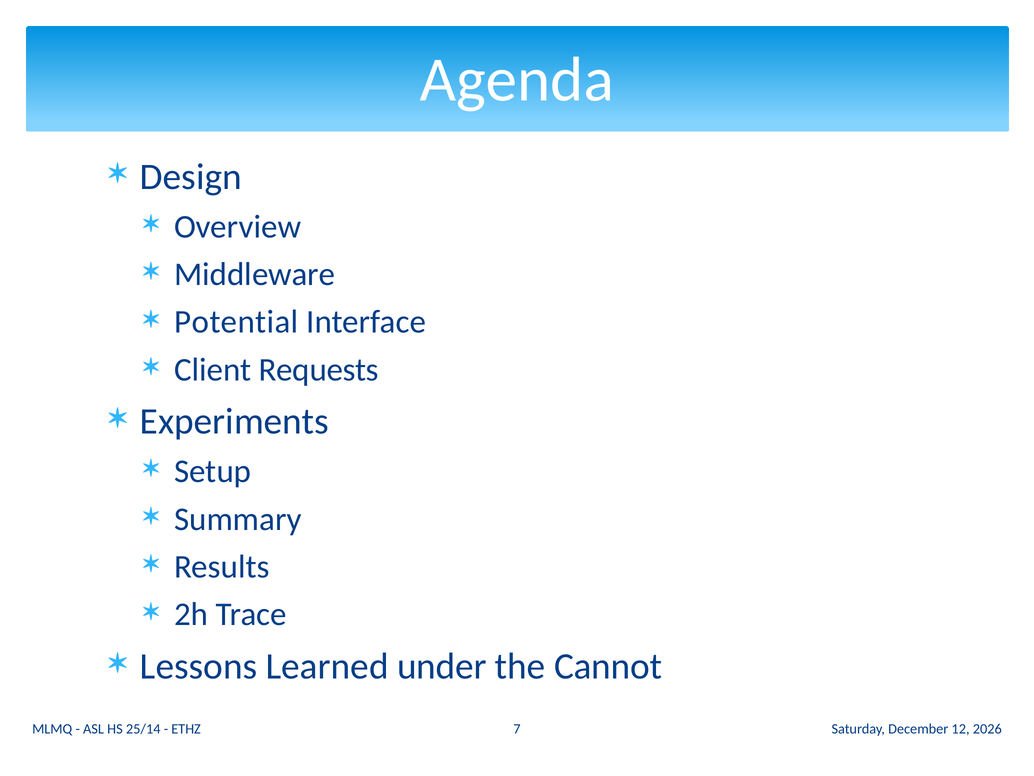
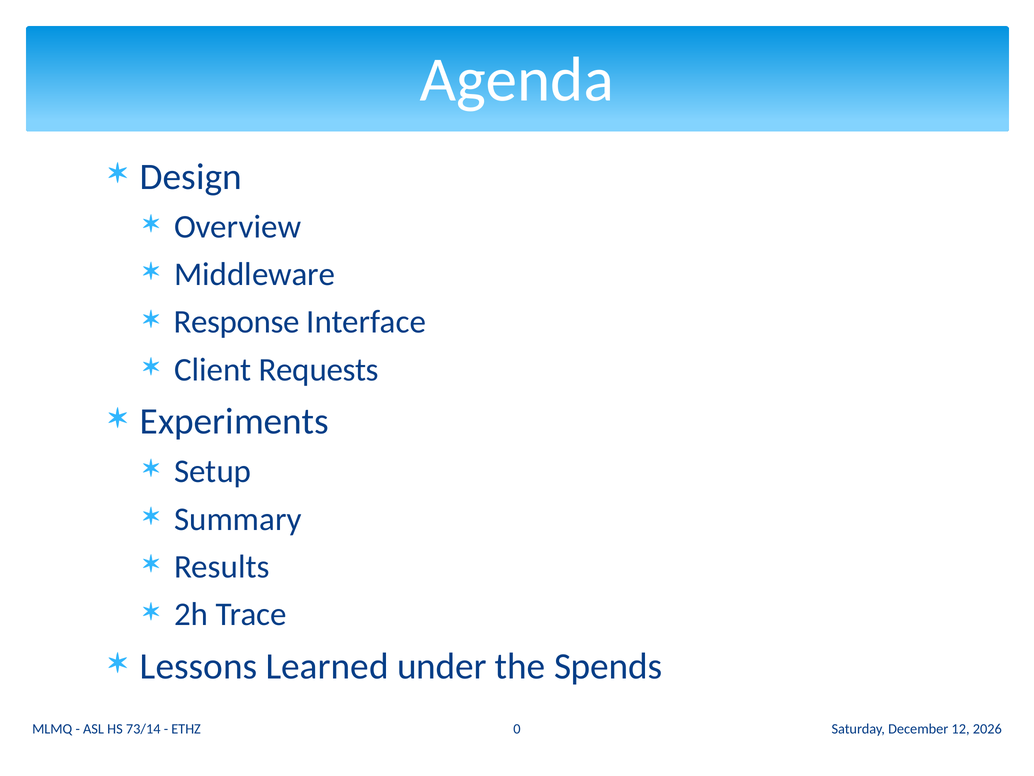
Potential: Potential -> Response (237, 322)
Cannot: Cannot -> Spends (608, 666)
25/14: 25/14 -> 73/14 (143, 728)
7: 7 -> 0 (517, 728)
